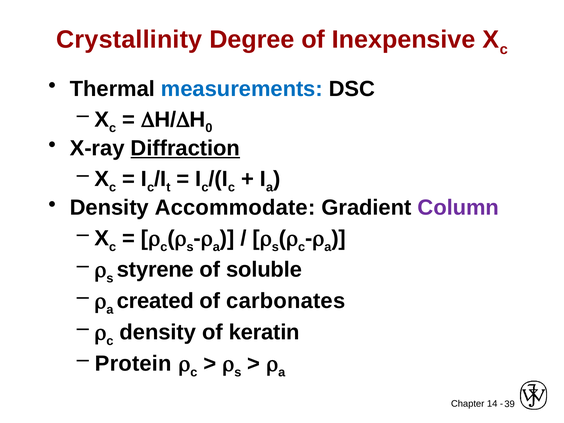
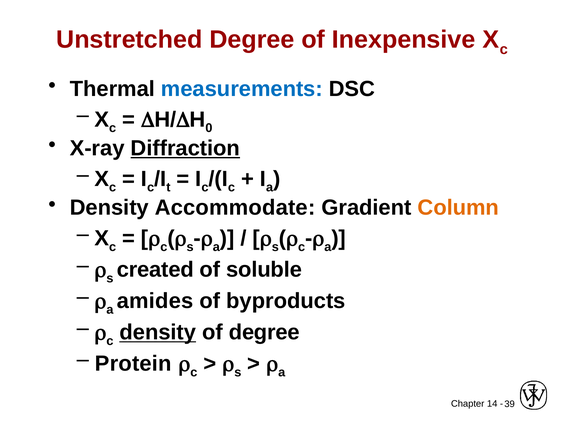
Crystallinity: Crystallinity -> Unstretched (129, 40)
Column colour: purple -> orange (458, 208)
styrene: styrene -> created (155, 270)
created: created -> amides (155, 301)
carbonates: carbonates -> byproducts (286, 301)
density underline: none -> present (158, 332)
of keratin: keratin -> degree (264, 332)
